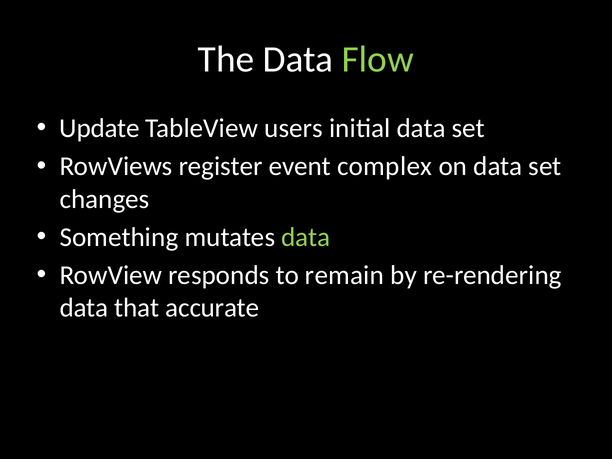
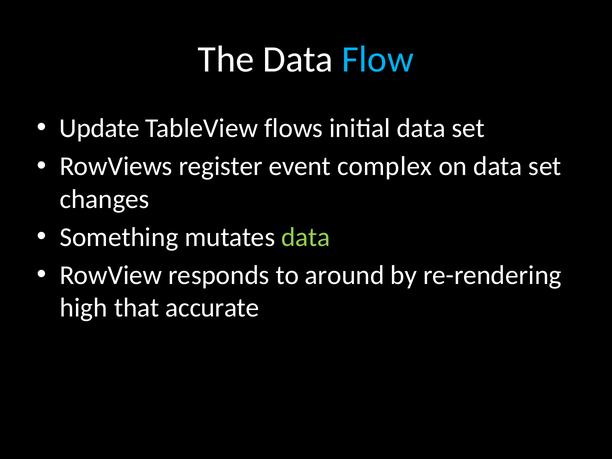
Flow colour: light green -> light blue (378, 59)
users: users -> flows (294, 128)
remain: remain -> around (345, 275)
data: data -> high (84, 308)
